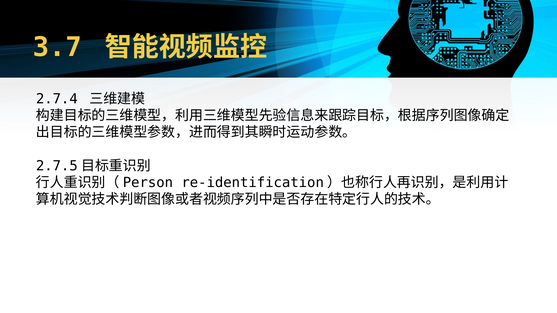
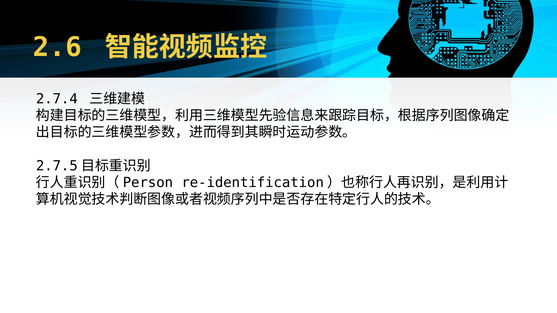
3.7: 3.7 -> 2.6 (57, 47)
